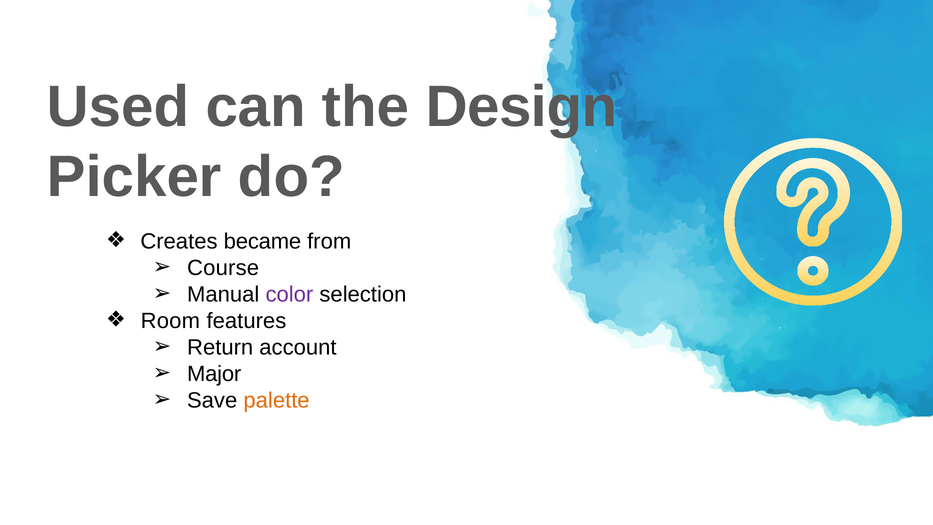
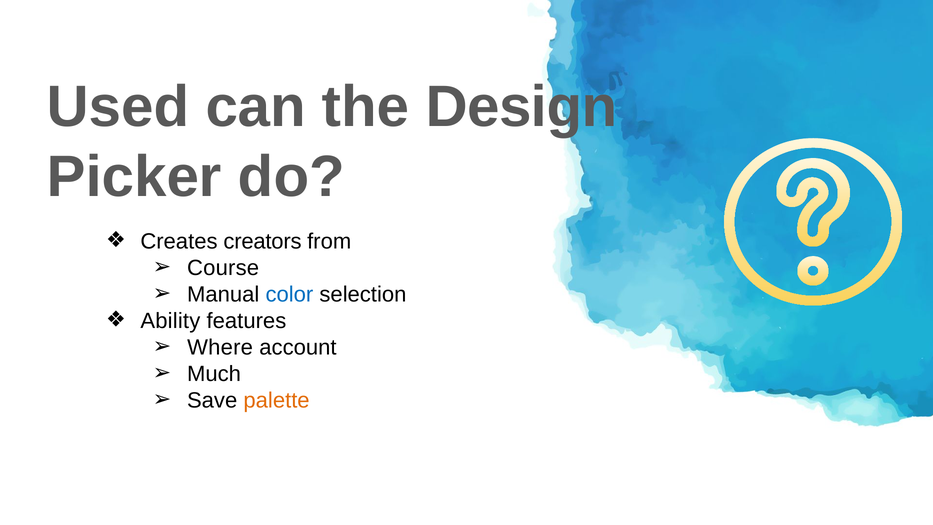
became: became -> creators (263, 241)
color colour: purple -> blue (289, 294)
Room: Room -> Ability (170, 321)
Return: Return -> Where (220, 347)
Major: Major -> Much (214, 374)
